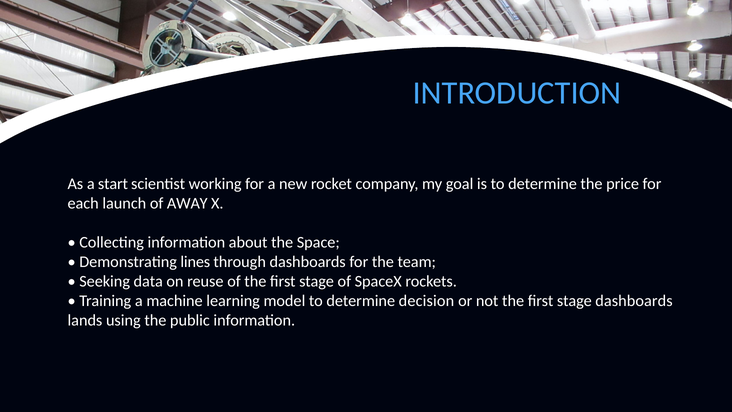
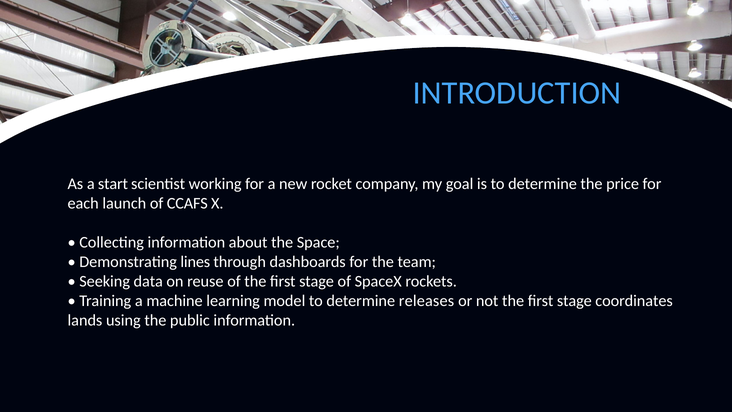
AWAY: AWAY -> CCAFS (187, 203)
decision: decision -> releases (426, 301)
stage dashboards: dashboards -> coordinates (634, 301)
